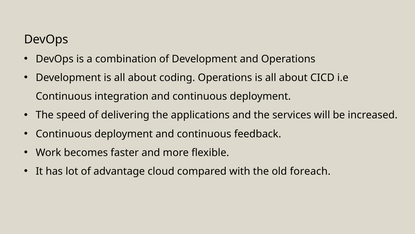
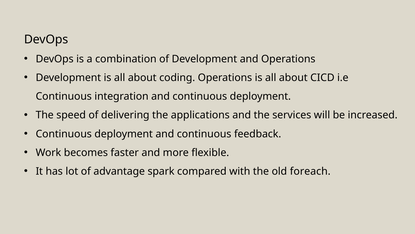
cloud: cloud -> spark (161, 171)
